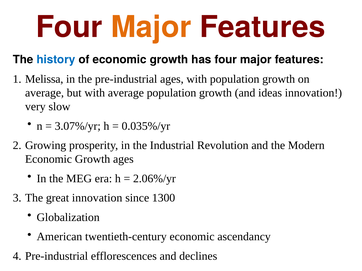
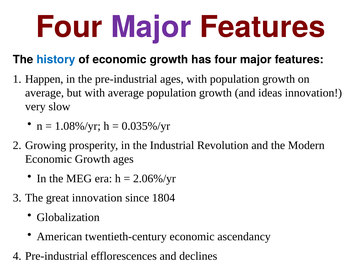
Major colour: orange -> purple (151, 27)
Melissa: Melissa -> Happen (44, 79)
3.07%/yr: 3.07%/yr -> 1.08%/yr (78, 126)
1300: 1300 -> 1804 (164, 198)
